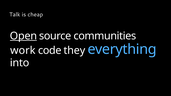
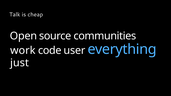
Open underline: present -> none (23, 36)
they: they -> user (74, 51)
into: into -> just (20, 63)
